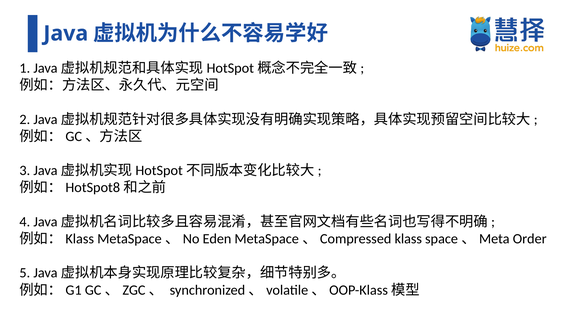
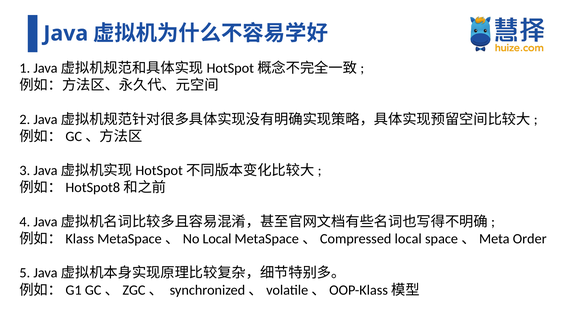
MetaSpace、No Eden: Eden -> Local (217, 239)
MetaSpace、Compressed klass: klass -> local (408, 239)
